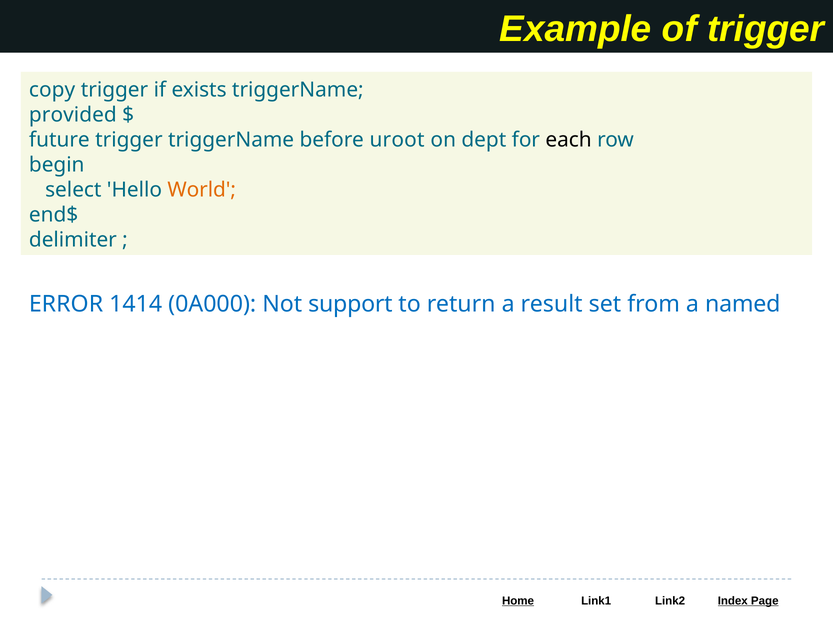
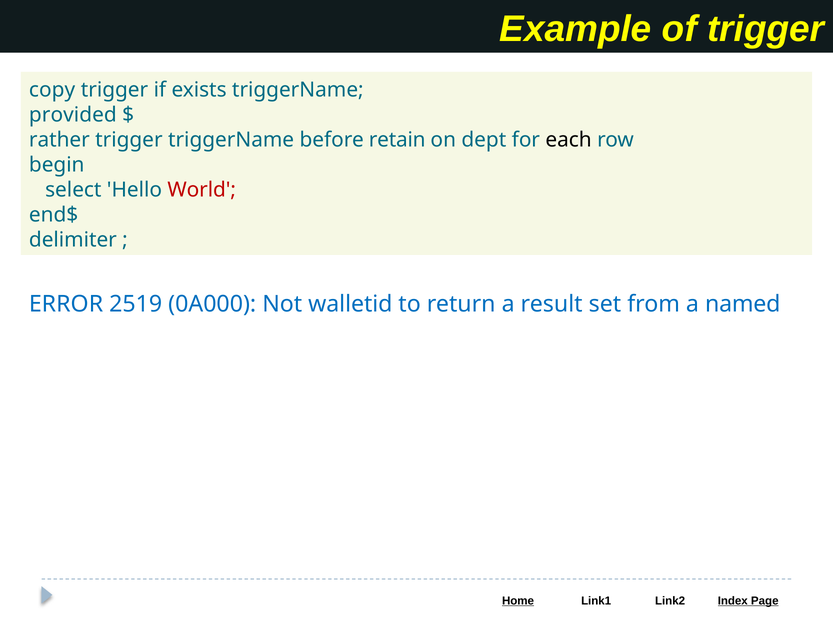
future: future -> rather (59, 140)
uroot: uroot -> retain (397, 140)
World colour: orange -> red (202, 190)
1414: 1414 -> 2519 (136, 304)
support: support -> walletid (350, 304)
